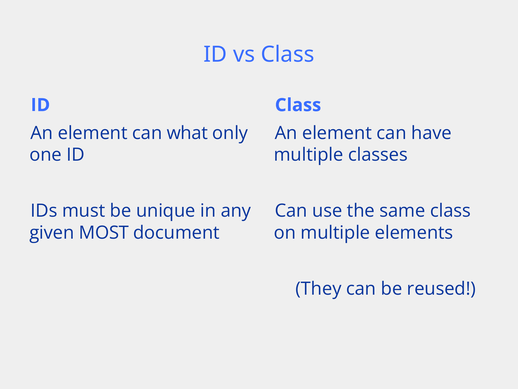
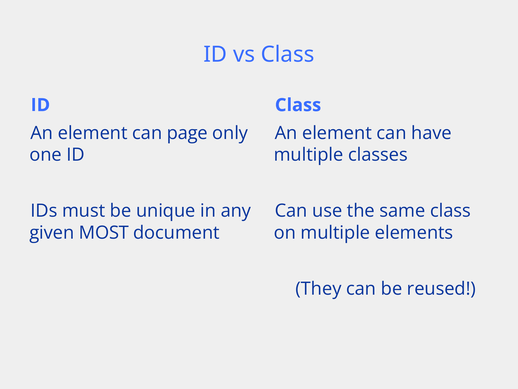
what: what -> page (187, 133)
